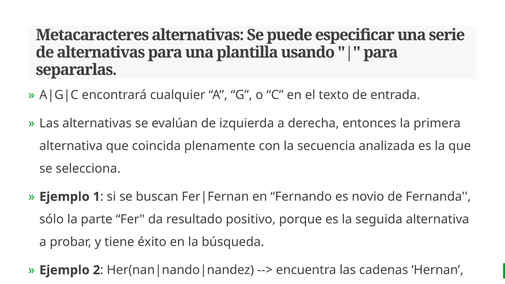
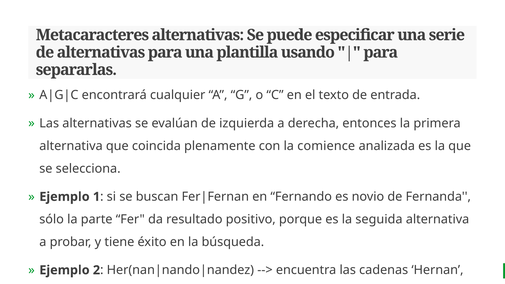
secuencia: secuencia -> comience (326, 146)
